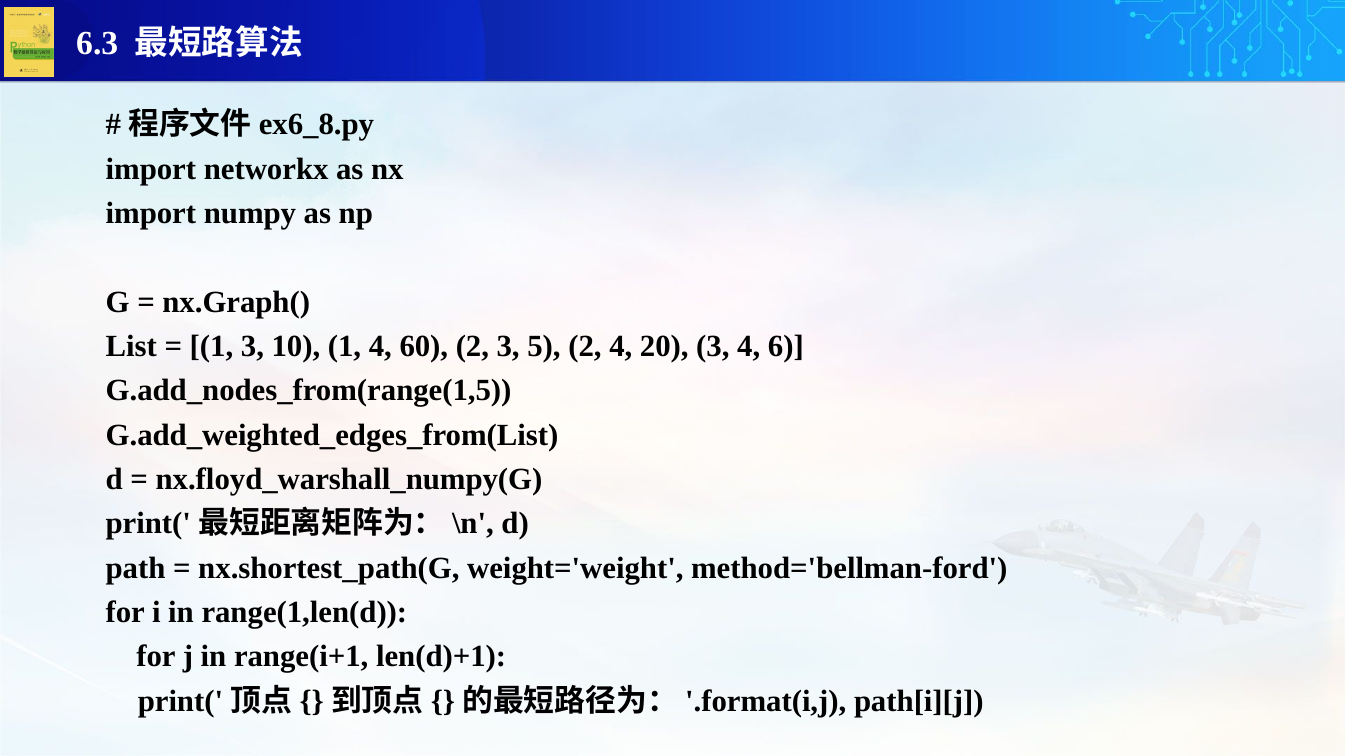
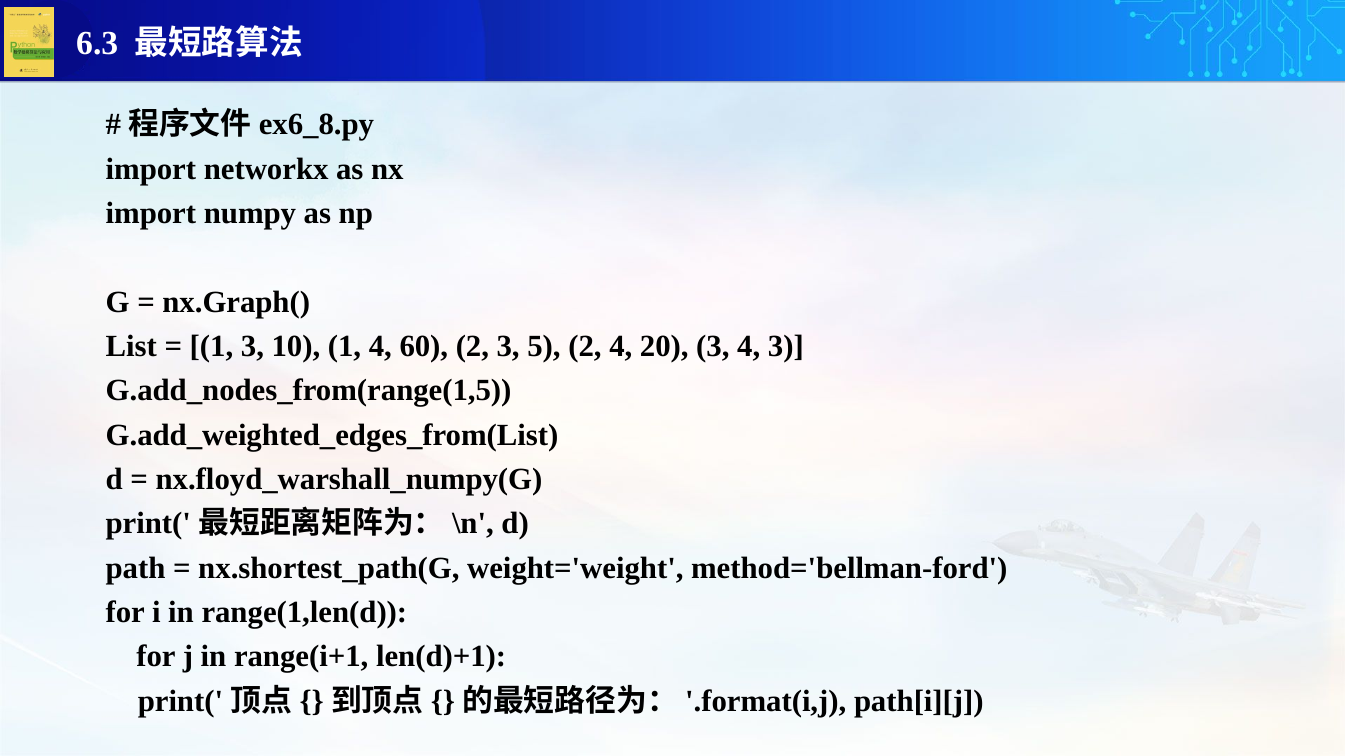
4 6: 6 -> 3 (786, 347)
